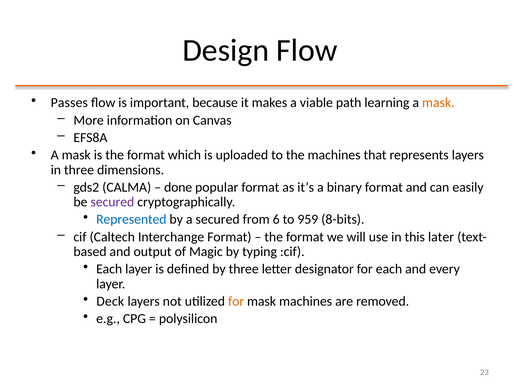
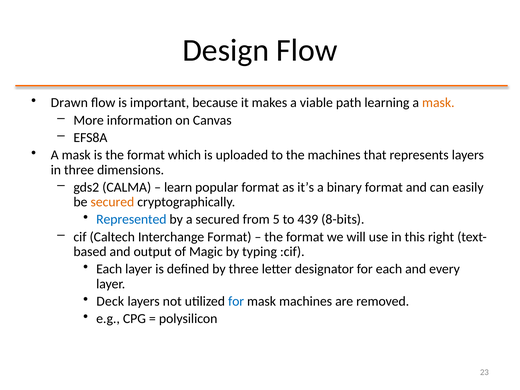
Passes: Passes -> Drawn (69, 103)
done: done -> learn (178, 187)
secured colour: purple -> orange (112, 202)
6: 6 -> 5 (276, 219)
959: 959 -> 439 (308, 219)
later: later -> right (441, 237)
for colour: orange -> blue (236, 301)
